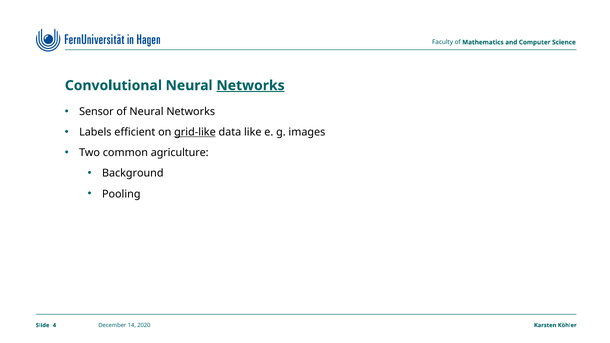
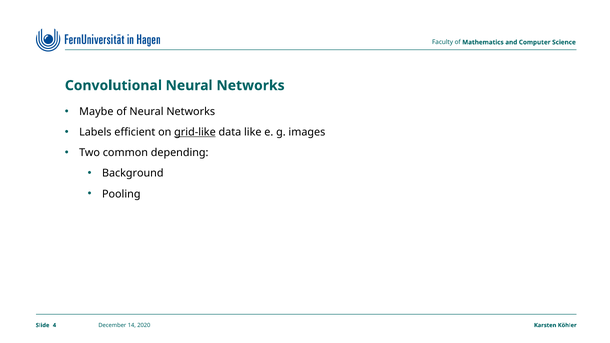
Networks underline: present -> none (250, 86)
Sensor: Sensor -> Maybe (96, 112)
agriculture: agriculture -> depending (180, 153)
